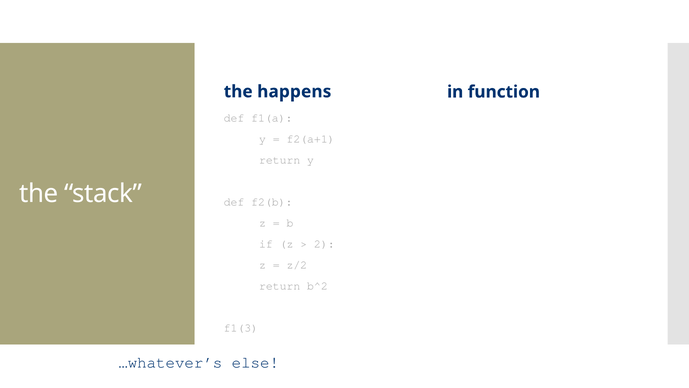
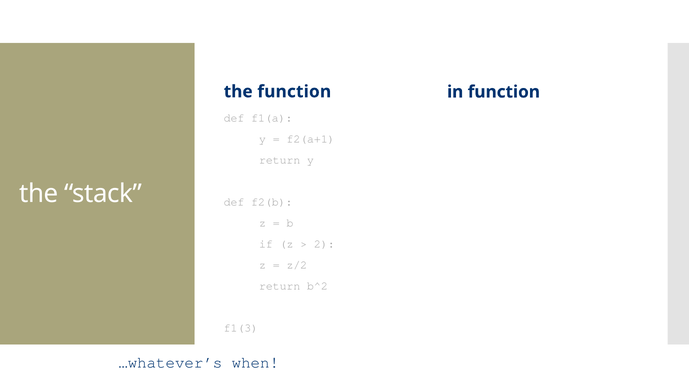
the happens: happens -> function (294, 91)
else: else -> when (255, 362)
